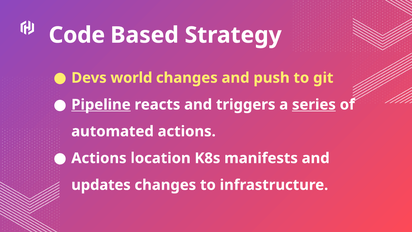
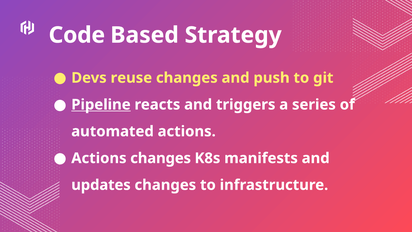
world: world -> reuse (131, 78)
series underline: present -> none (314, 105)
Actions location: location -> changes (161, 158)
